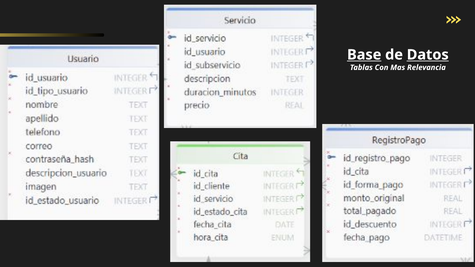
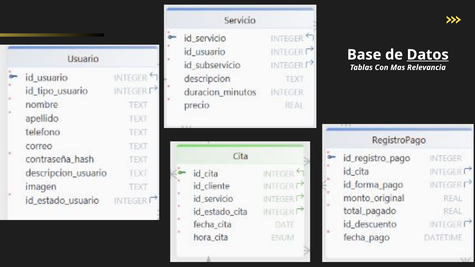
Base underline: present -> none (364, 55)
